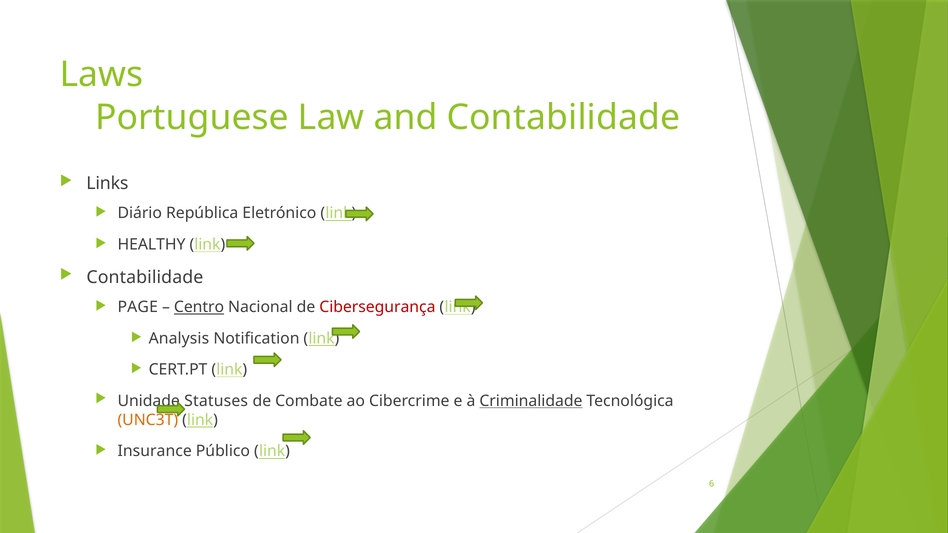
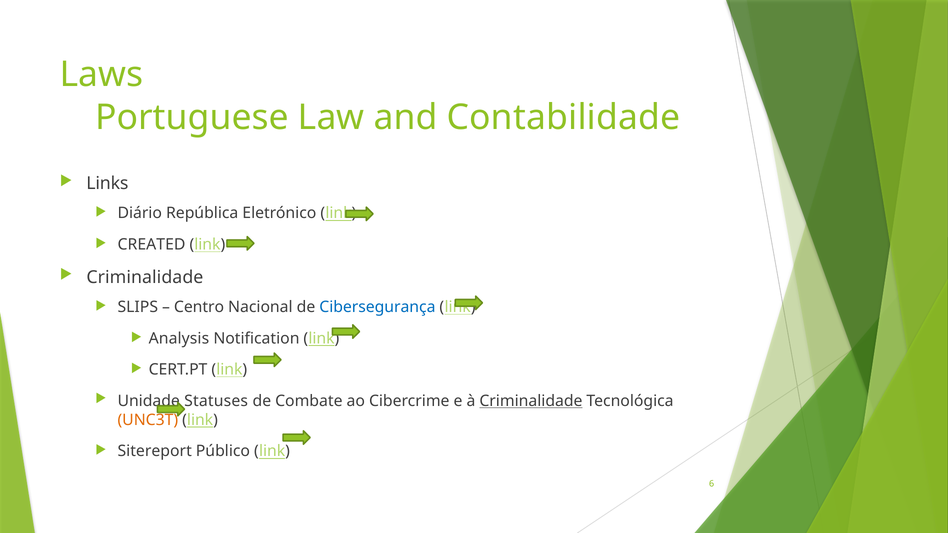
HEALTHY: HEALTHY -> CREATED (152, 245)
Contabilidade: Contabilidade -> Criminalidade (145, 277)
PAGE: PAGE -> SLIPS (138, 307)
Centro underline: present -> none (199, 307)
Cibersegurança colour: red -> blue (377, 307)
Insurance: Insurance -> Sitereport (155, 451)
